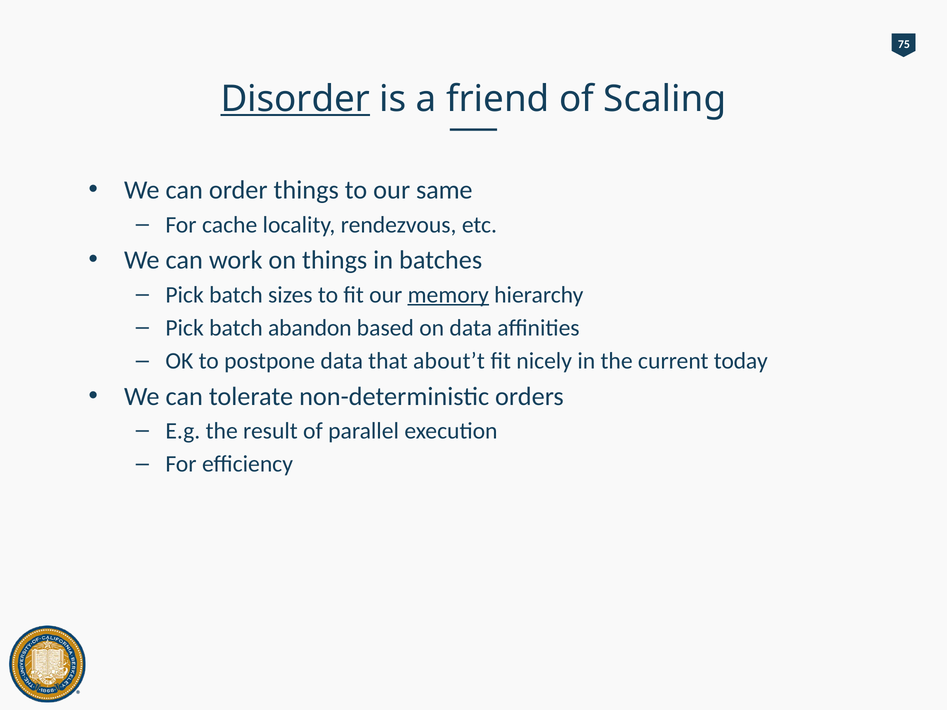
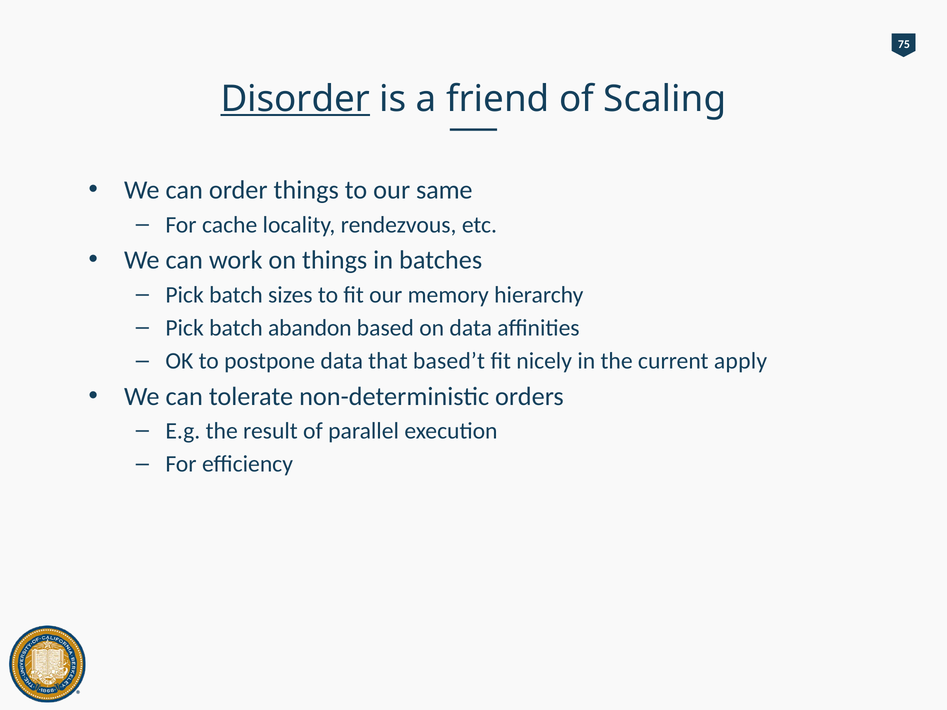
memory underline: present -> none (448, 295)
about’t: about’t -> based’t (449, 361)
today: today -> apply (741, 361)
